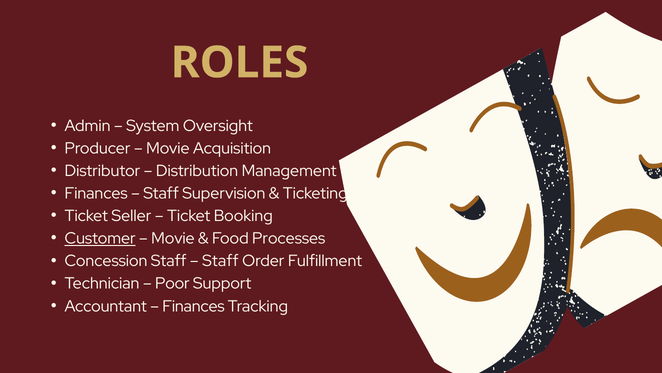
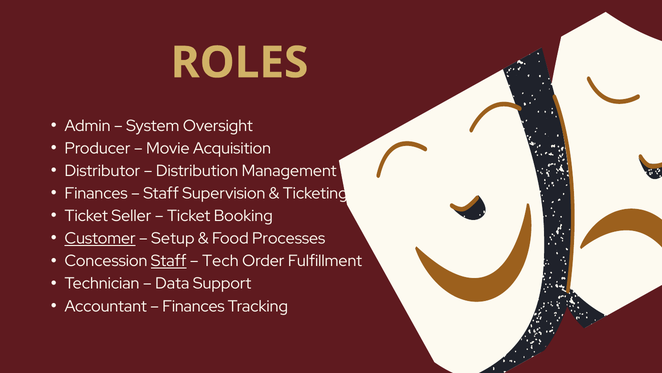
Movie: Movie -> Setup (173, 238)
Staff underline: none -> present (169, 261)
Staff: Staff -> Tech (220, 261)
Poor: Poor -> Data (172, 283)
